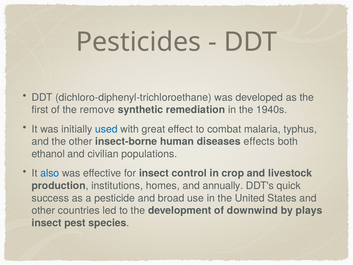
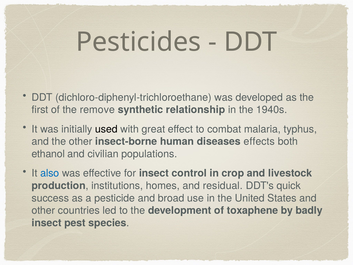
remediation: remediation -> relationship (196, 110)
used colour: blue -> black (106, 129)
annually: annually -> residual (223, 186)
downwind: downwind -> toxaphene (253, 210)
plays: plays -> badly (309, 210)
